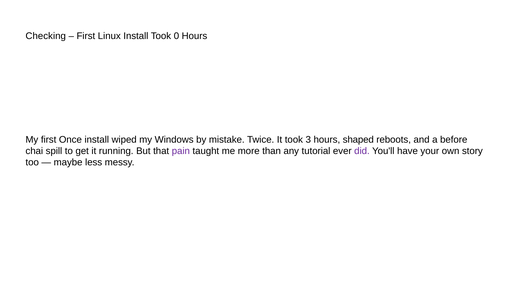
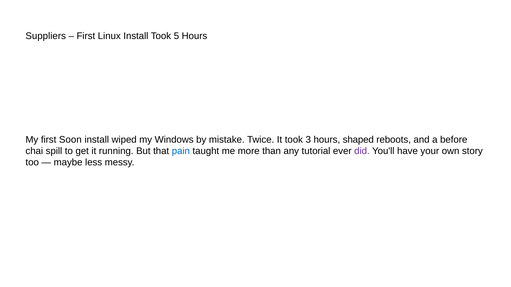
Checking: Checking -> Suppliers (46, 36)
0: 0 -> 5 (176, 36)
Once: Once -> Soon (70, 140)
pain colour: purple -> blue (181, 151)
